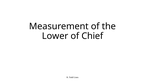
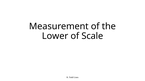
Chief: Chief -> Scale (92, 36)
